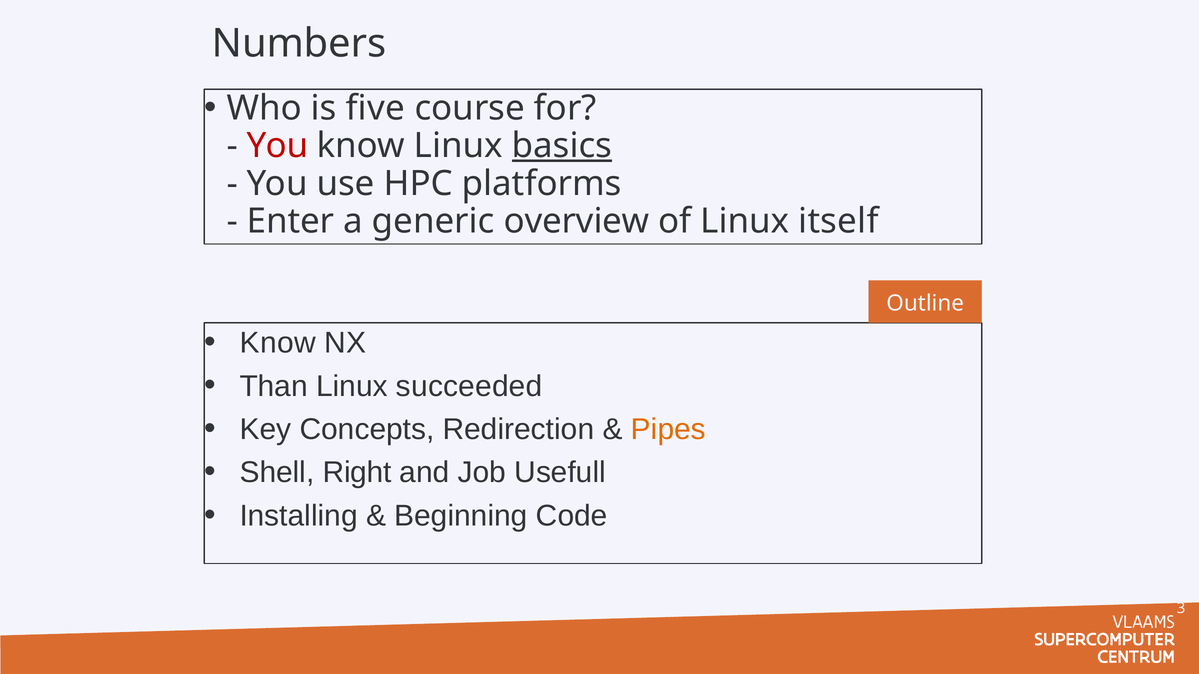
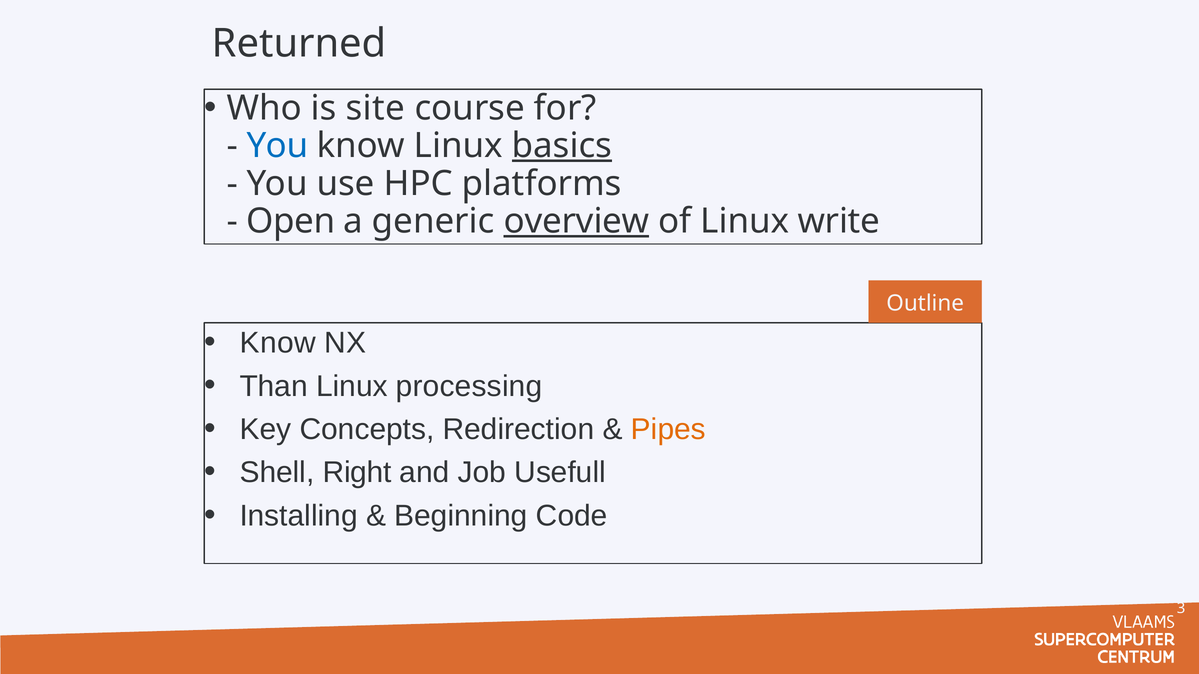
Numbers: Numbers -> Returned (299, 44)
five: five -> site (375, 108)
You colour: red -> blue (277, 146)
Enter: Enter -> Open (291, 221)
overview underline: none -> present (577, 221)
itself: itself -> write (839, 221)
succeeded: succeeded -> processing (469, 386)
